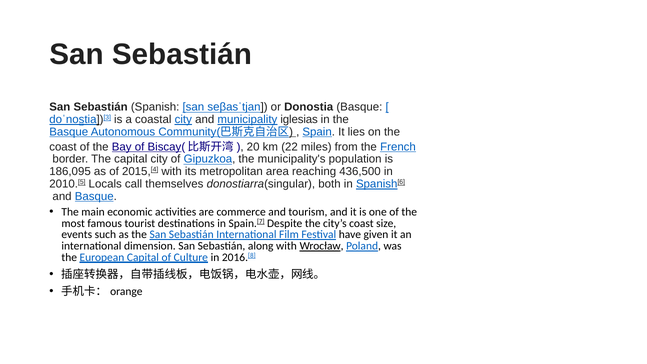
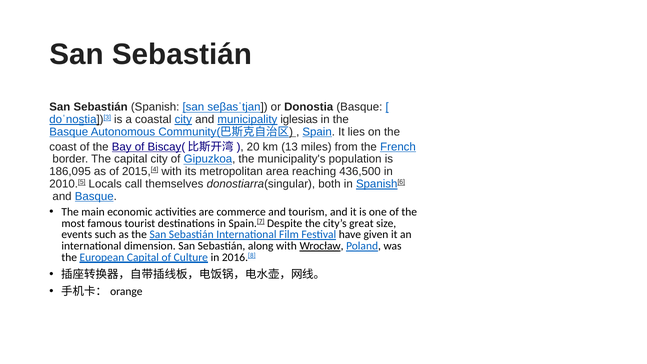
22: 22 -> 13 (290, 147)
city’s coast: coast -> great (361, 223)
